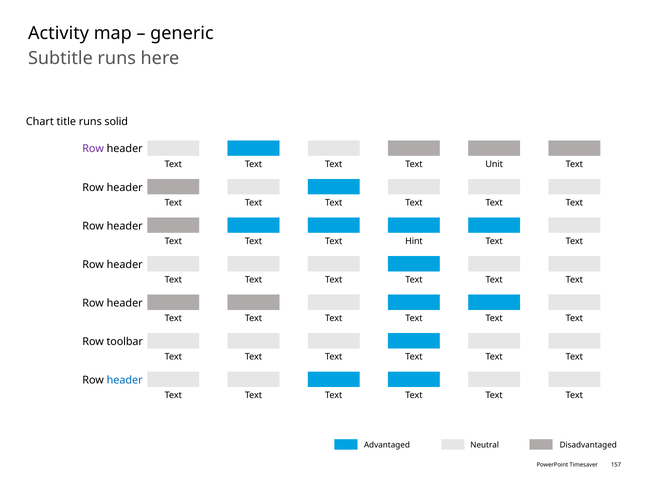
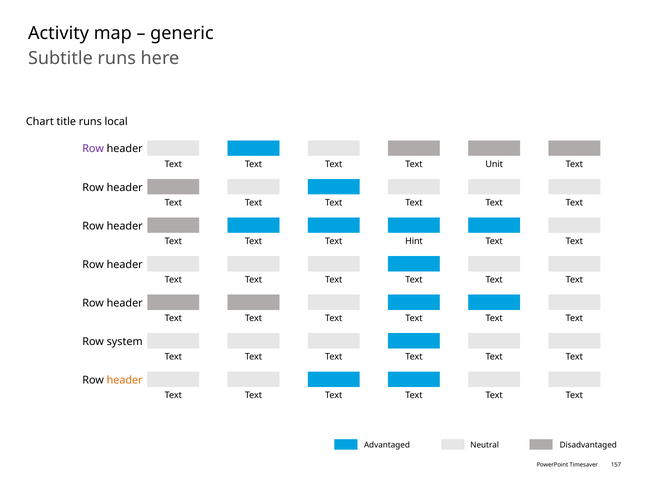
solid: solid -> local (116, 122)
toolbar: toolbar -> system (125, 341)
header colour: blue -> orange (125, 380)
